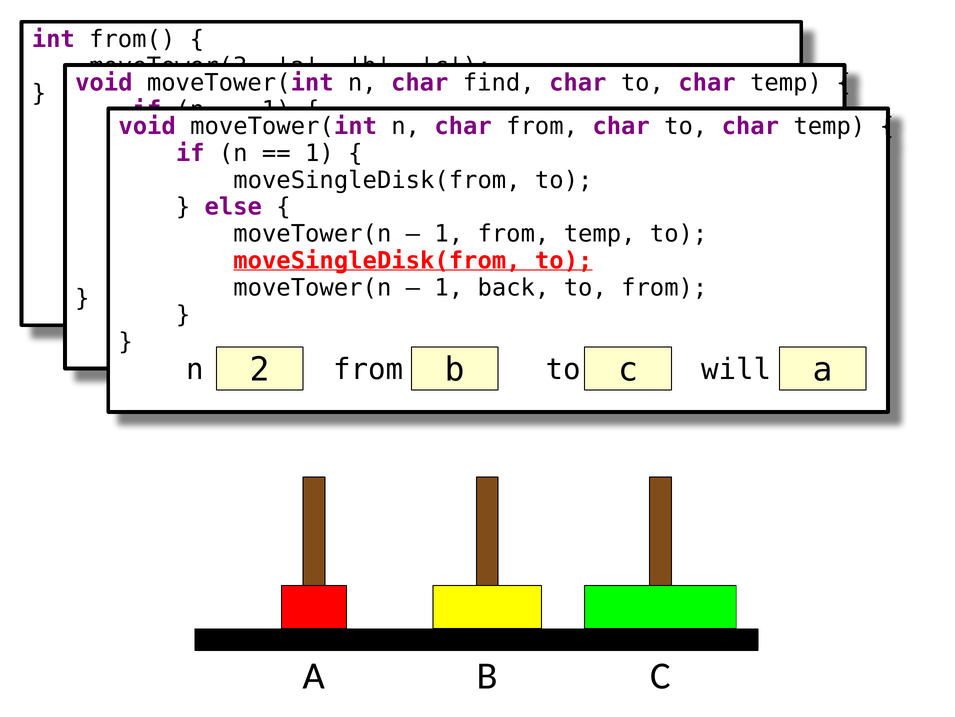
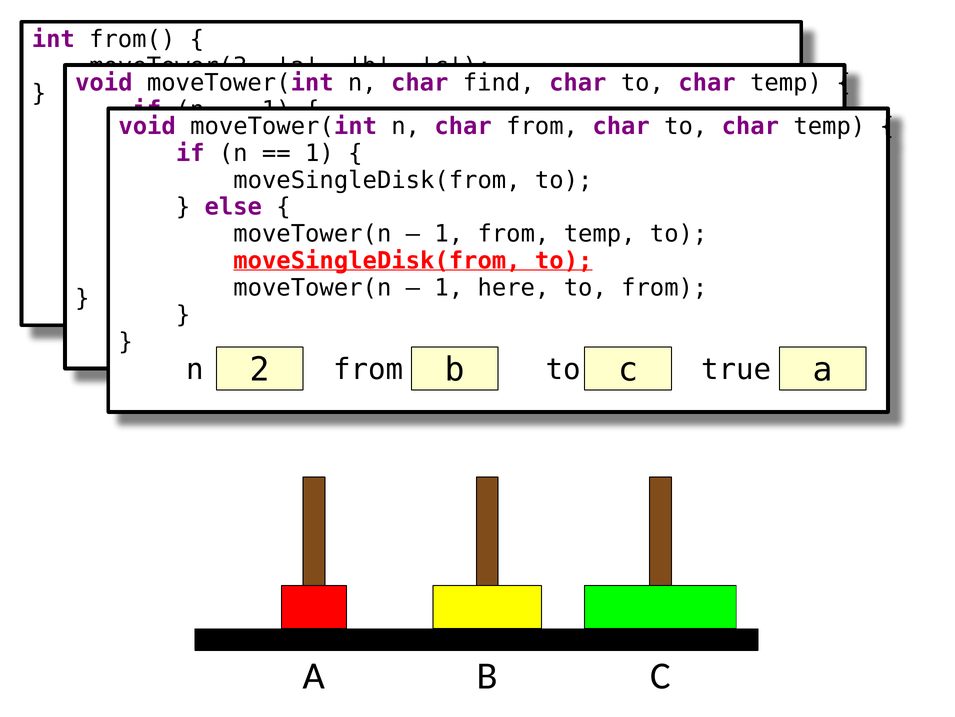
back: back -> here (513, 288)
will: will -> true (736, 369)
